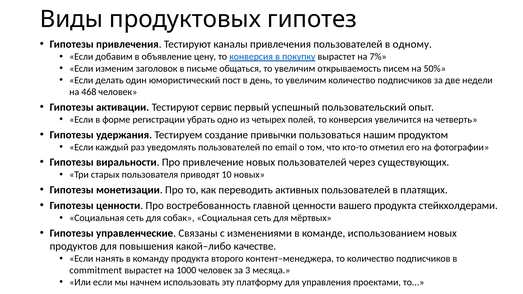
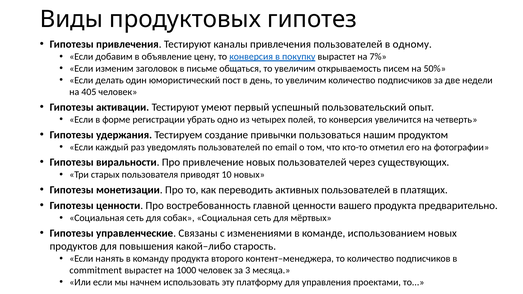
468: 468 -> 405 (89, 92)
сервис: сервис -> умеют (216, 107)
стейкхолдерами: стейкхолдерами -> предварительно (458, 206)
качестве: качестве -> старость (255, 246)
